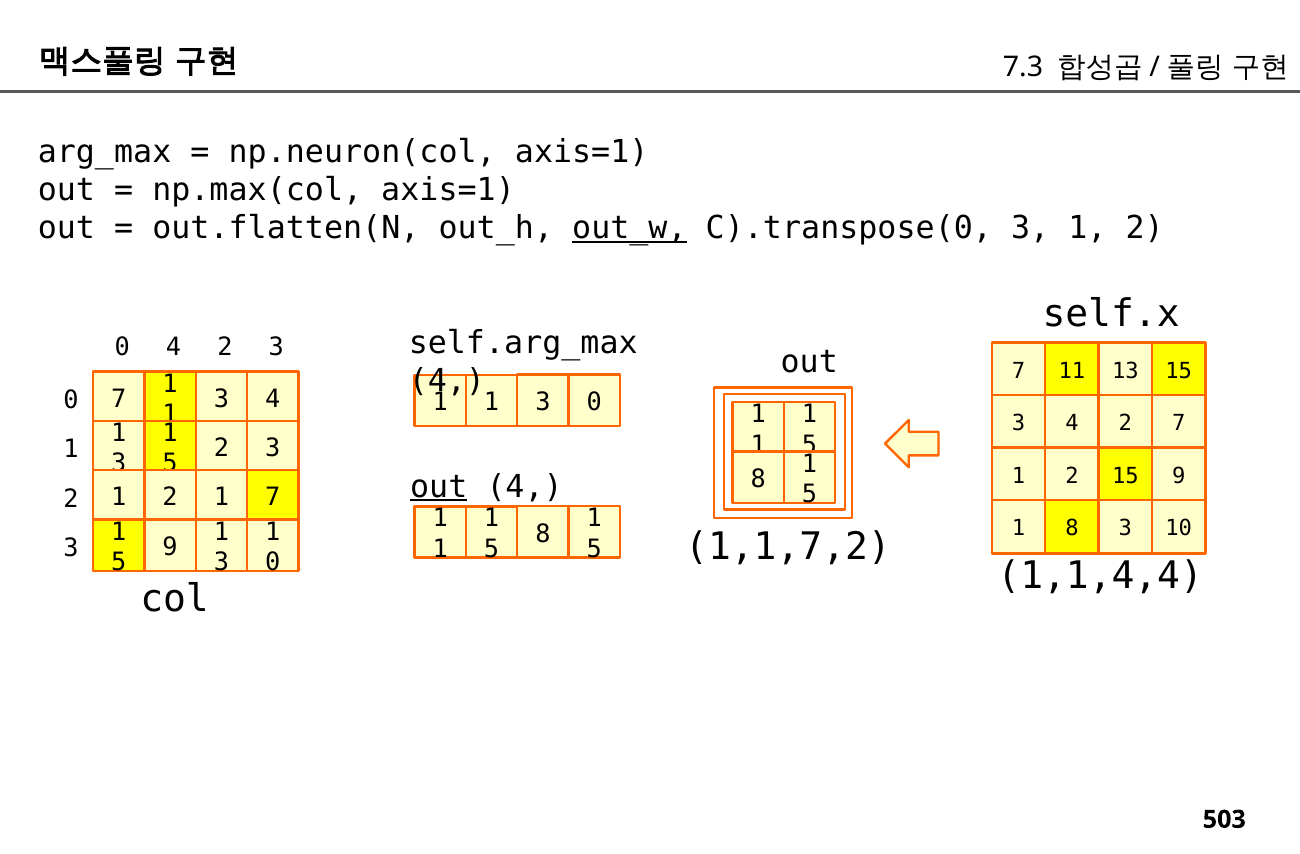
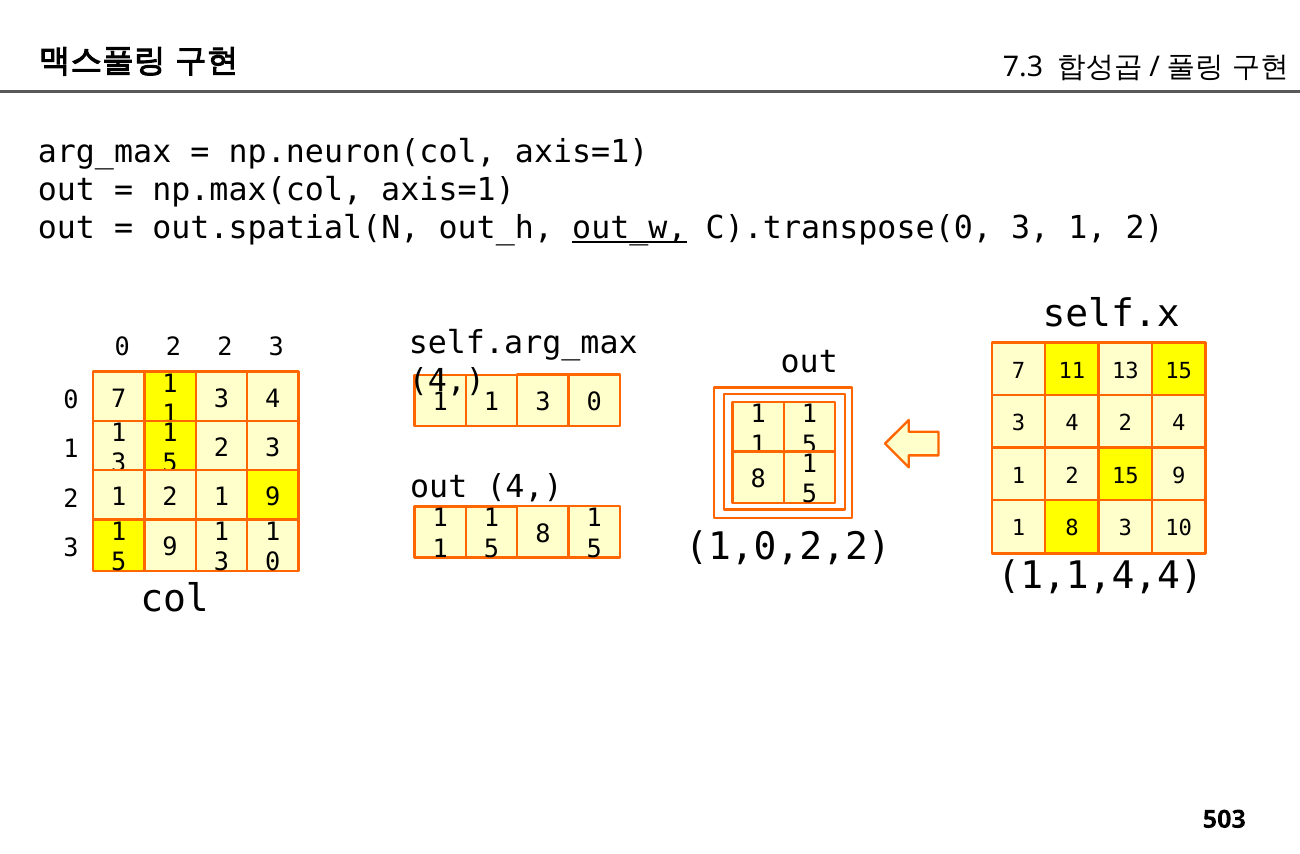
out.flatten(N: out.flatten(N -> out.spatial(N (286, 228)
0 4: 4 -> 2 (174, 347)
2 7: 7 -> 4 (1179, 423)
out underline: present -> none (439, 487)
1 7: 7 -> 9 (273, 498)
1,1,7,2: 1,1,7,2 -> 1,0,2,2 (788, 546)
